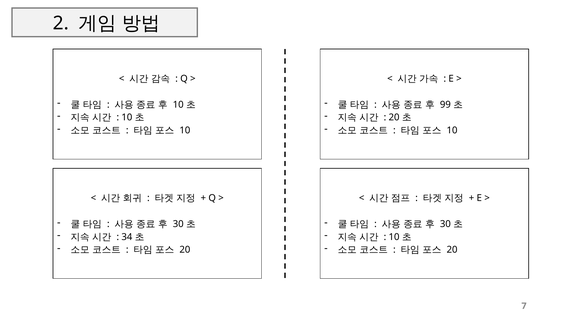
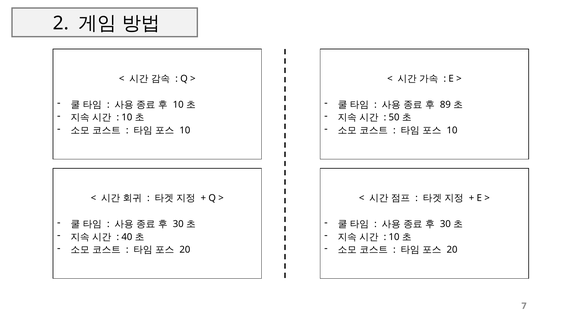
99: 99 -> 89 (445, 104)
20: 20 -> 50 (394, 117)
34: 34 -> 40 (127, 237)
